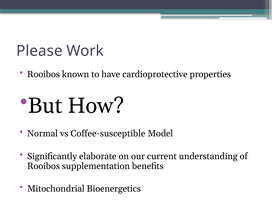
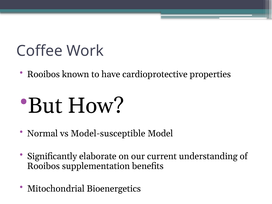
Please: Please -> Coffee (39, 51)
Coffee-susceptible: Coffee-susceptible -> Model-susceptible (108, 134)
